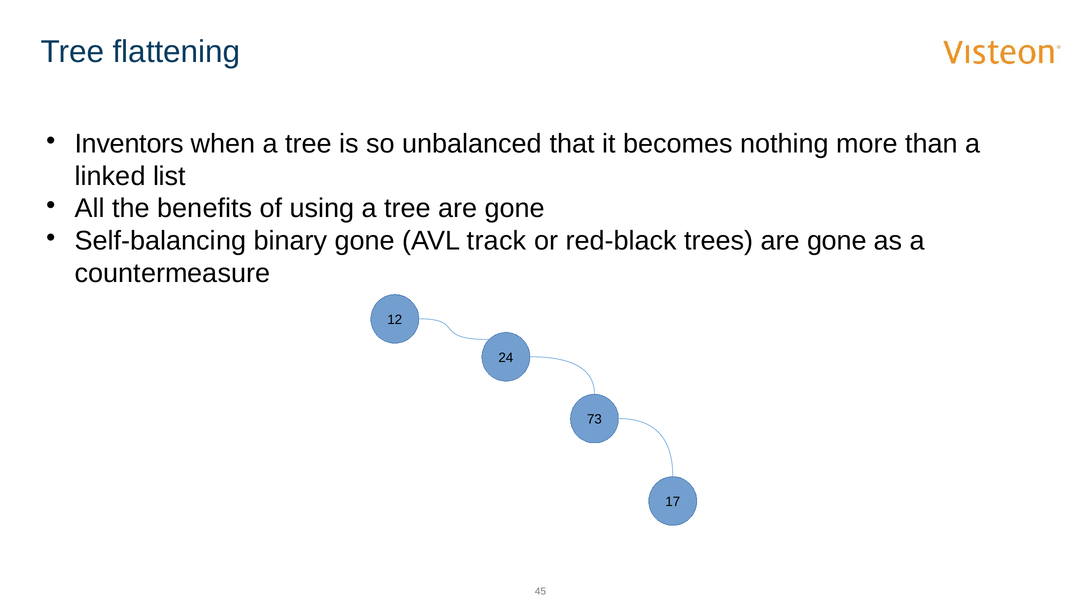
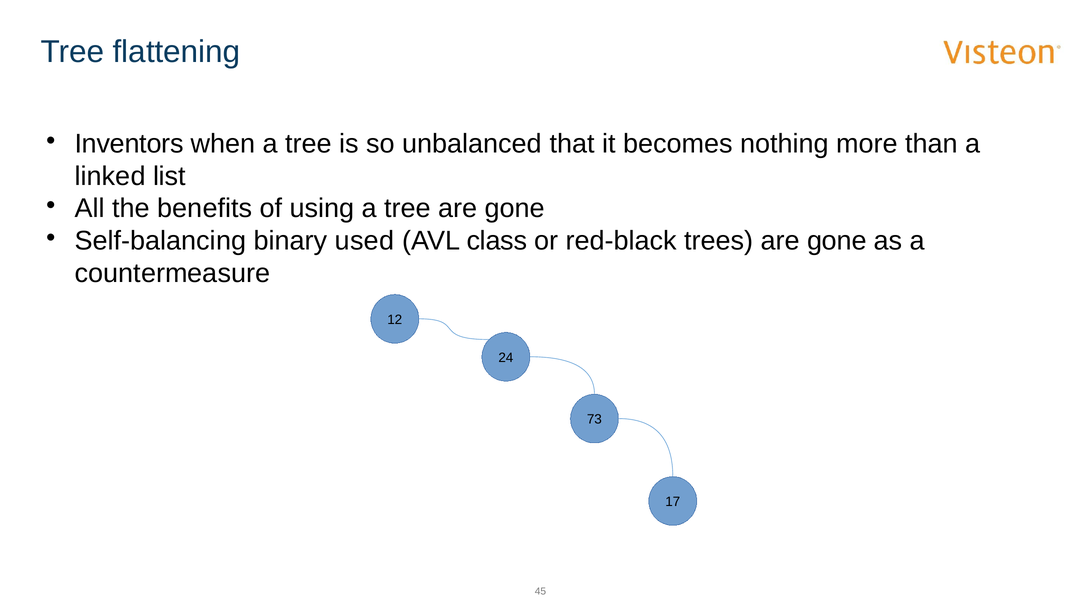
binary gone: gone -> used (365, 241)
track: track -> class (497, 241)
